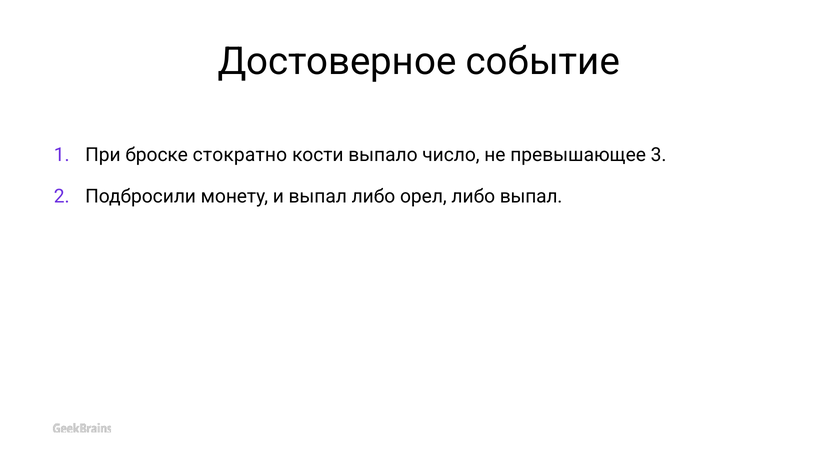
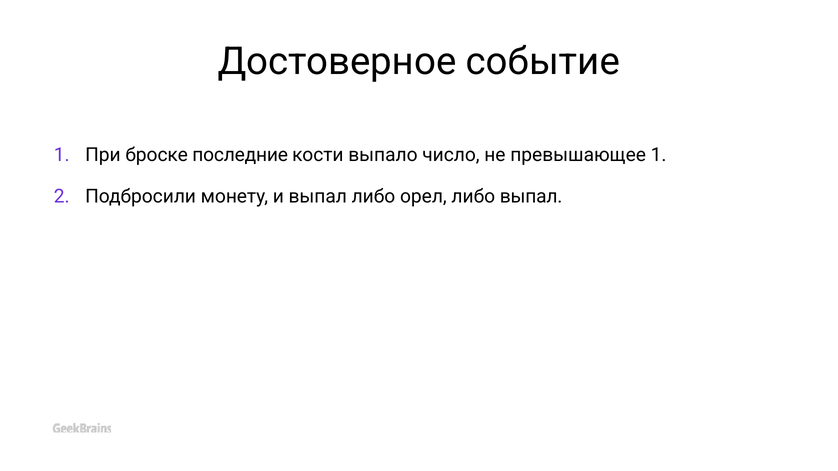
стократно: стократно -> последние (240, 155)
превышающее 3: 3 -> 1 (659, 155)
